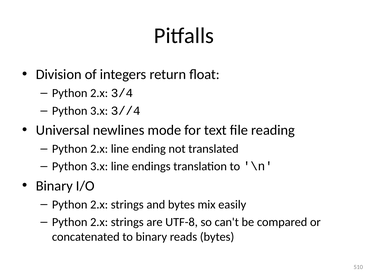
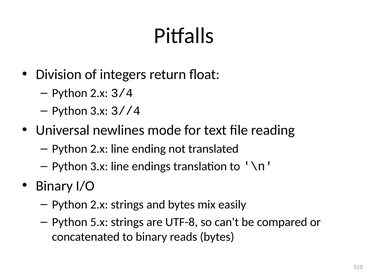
2.x: 2.x -> 5.x (99, 222)
